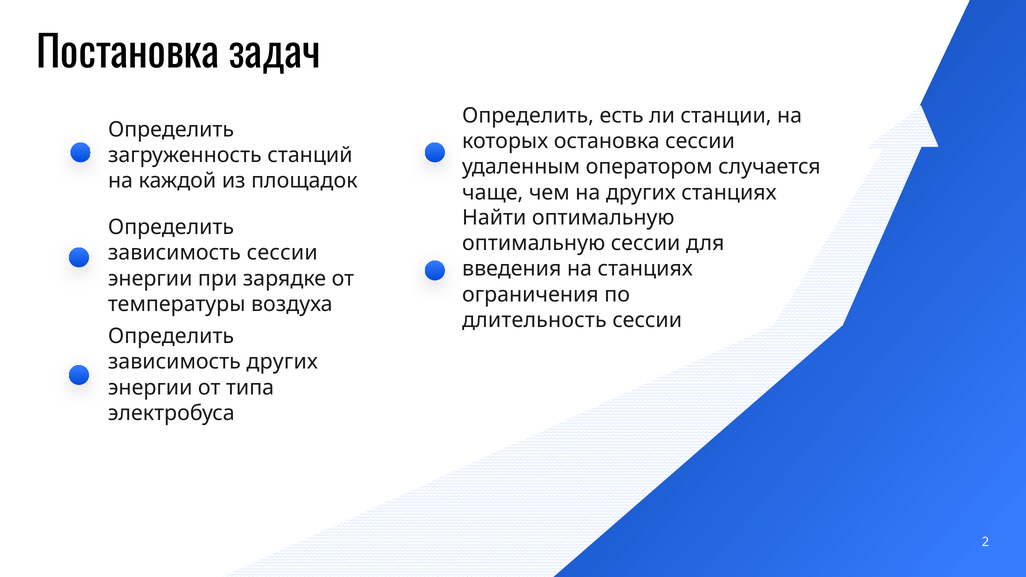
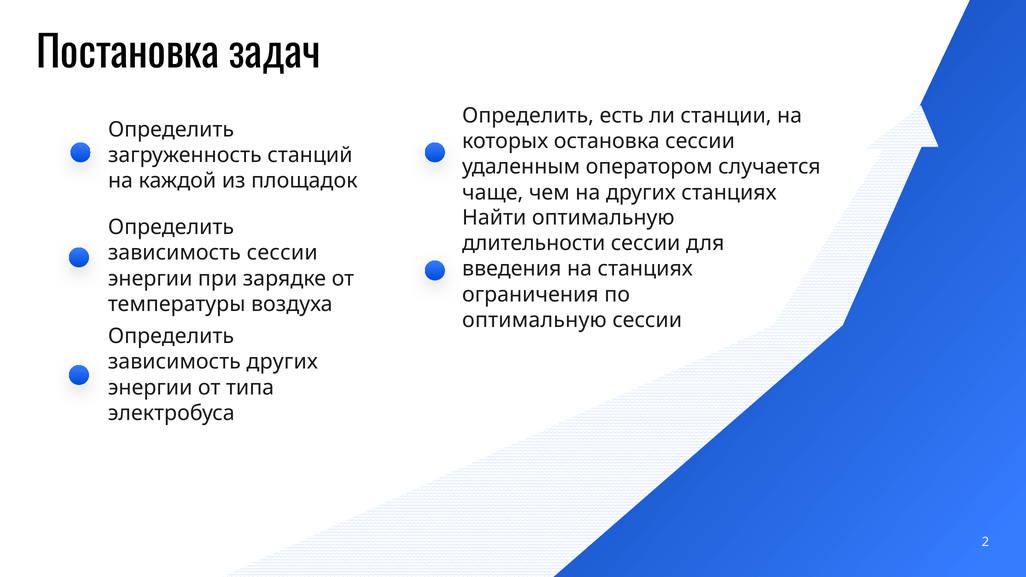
оптимальную: оптимальную -> длительности (534, 243)
длительность: длительность -> оптимальную (534, 320)
